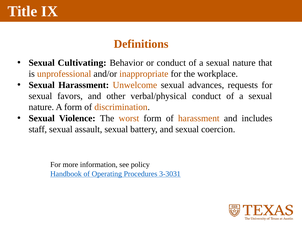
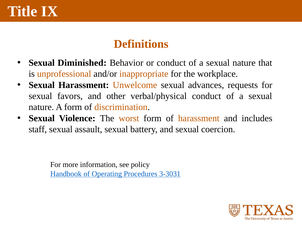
Cultivating: Cultivating -> Diminished (82, 63)
